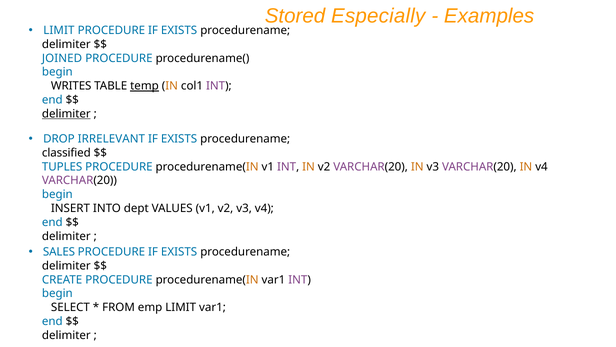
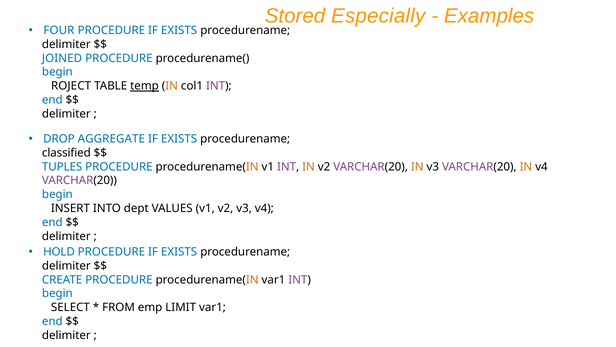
LIMIT: LIMIT -> FOUR (59, 30)
WRITES: WRITES -> ROJECT (71, 86)
delimiter underline: present -> none (66, 114)
IRRELEVANT: IRRELEVANT -> AGGREGATE (111, 139)
SALES: SALES -> HOLD (59, 252)
